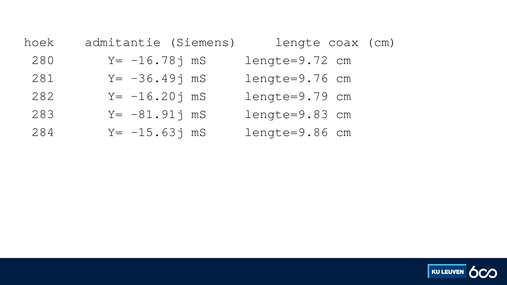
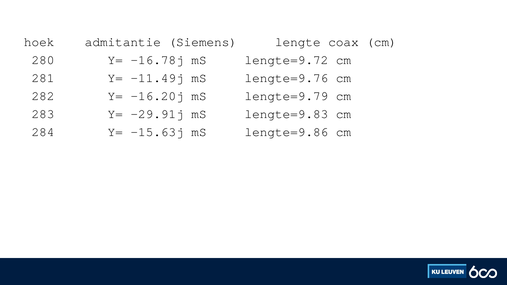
-36.49j: -36.49j -> -11.49j (157, 78)
-81.91j: -81.91j -> -29.91j (157, 114)
